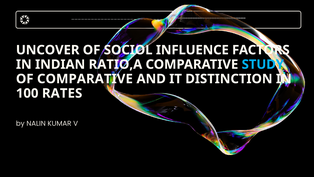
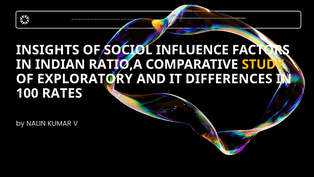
UNCOVER: UNCOVER -> INSIGHTS (48, 50)
STUDY colour: light blue -> yellow (263, 64)
OF COMPARATIVE: COMPARATIVE -> EXPLORATORY (85, 79)
DISTINCTION: DISTINCTION -> DIFFERENCES (229, 79)
